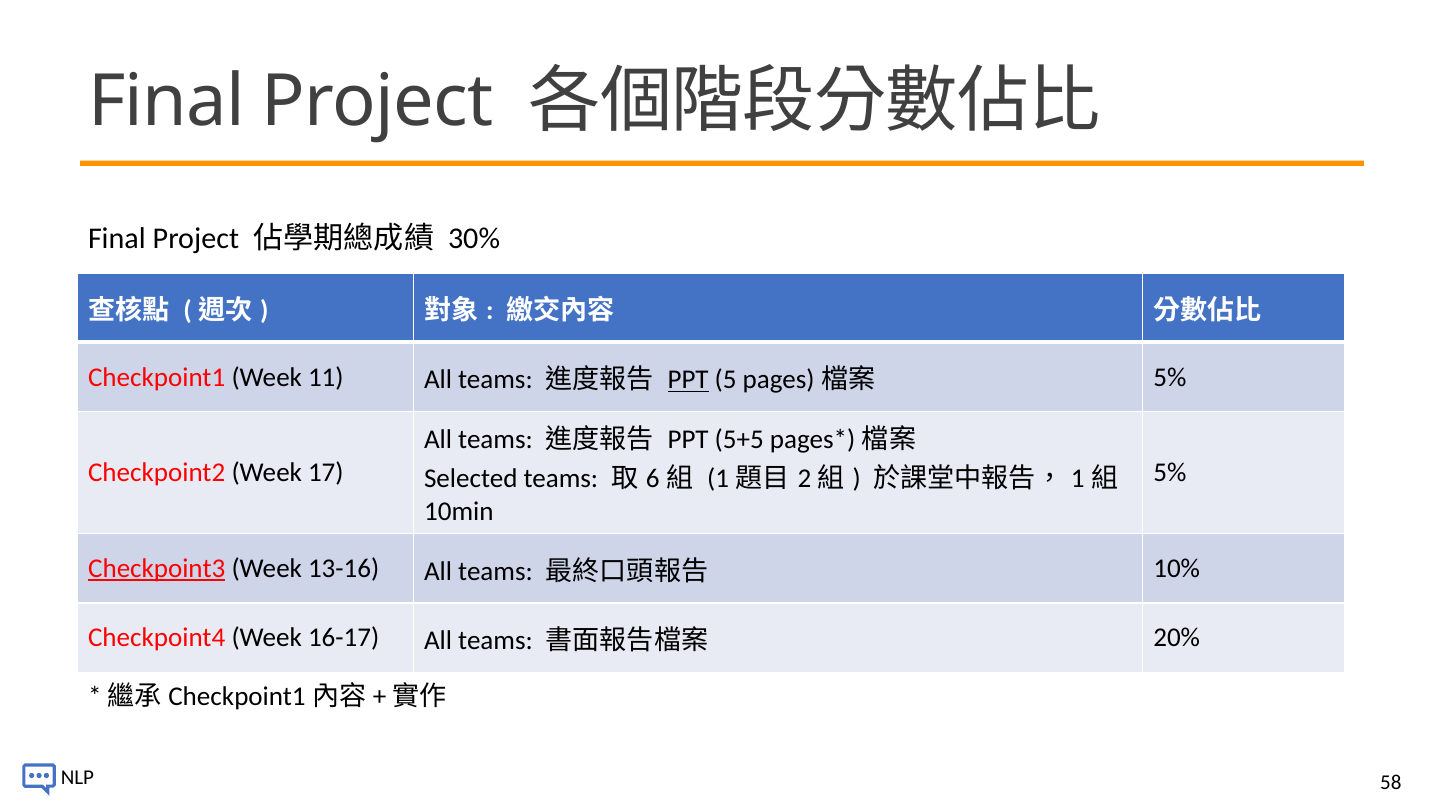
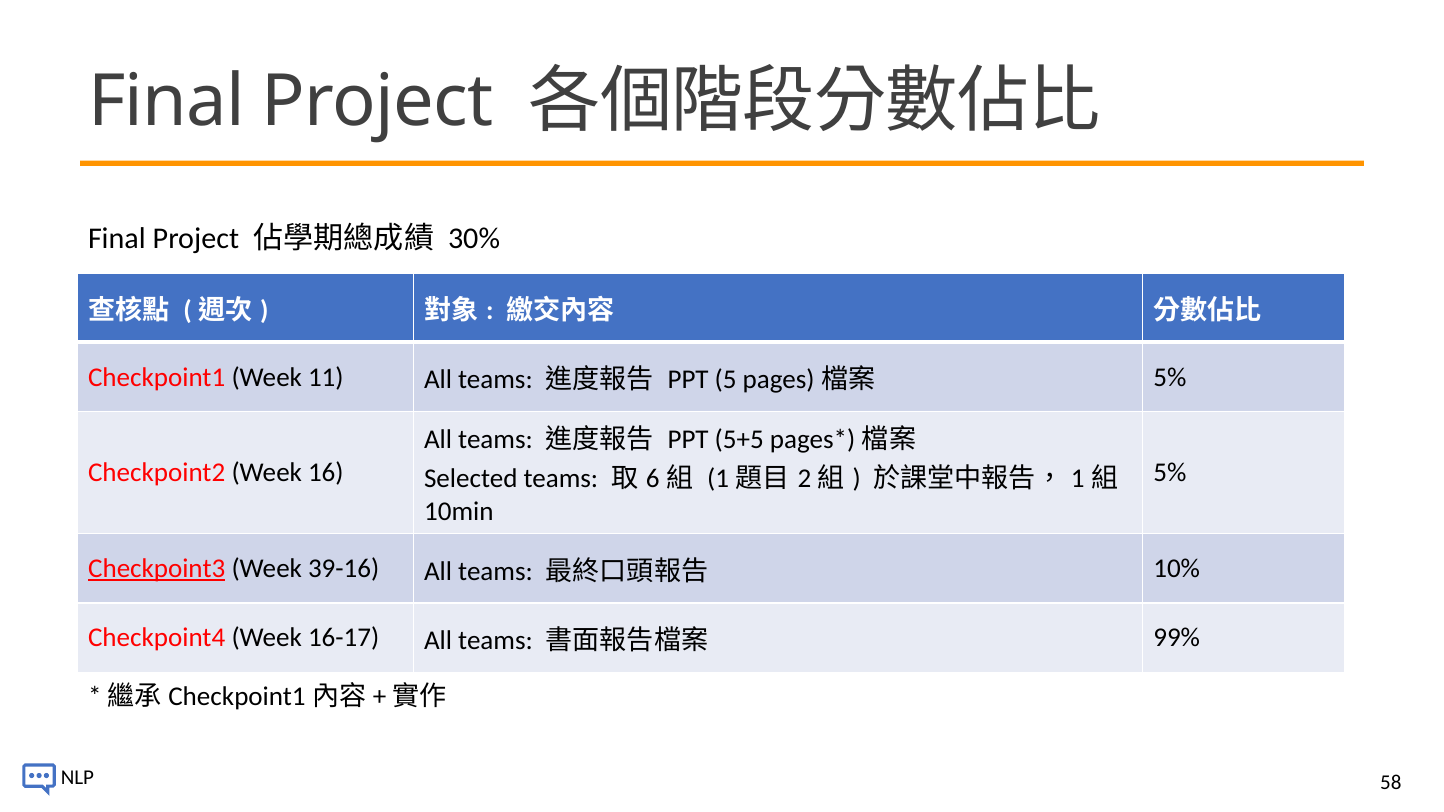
PPT underline: present -> none (688, 380)
17: 17 -> 16 (326, 473)
13-16: 13-16 -> 39-16 (344, 569)
20%: 20% -> 99% (1177, 638)
